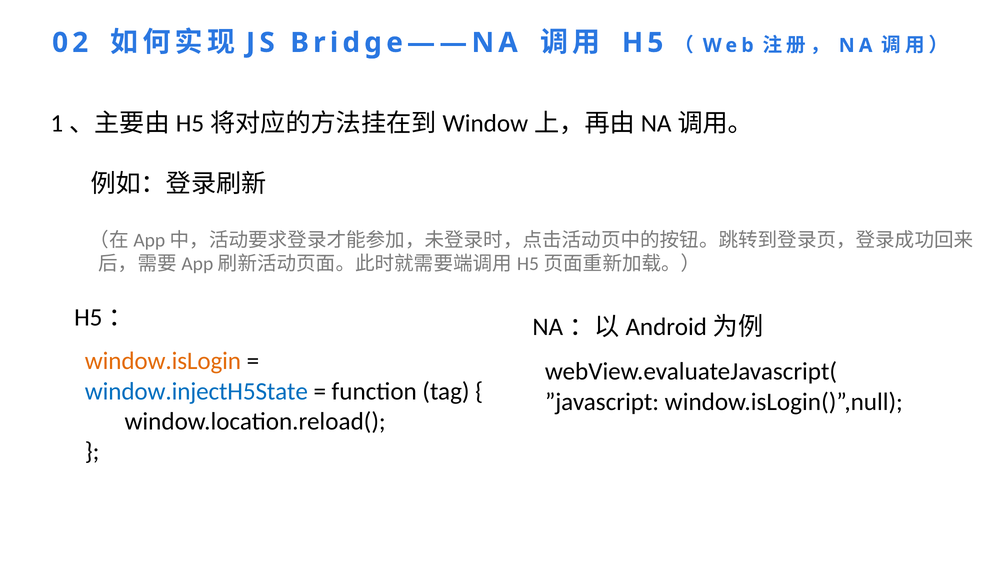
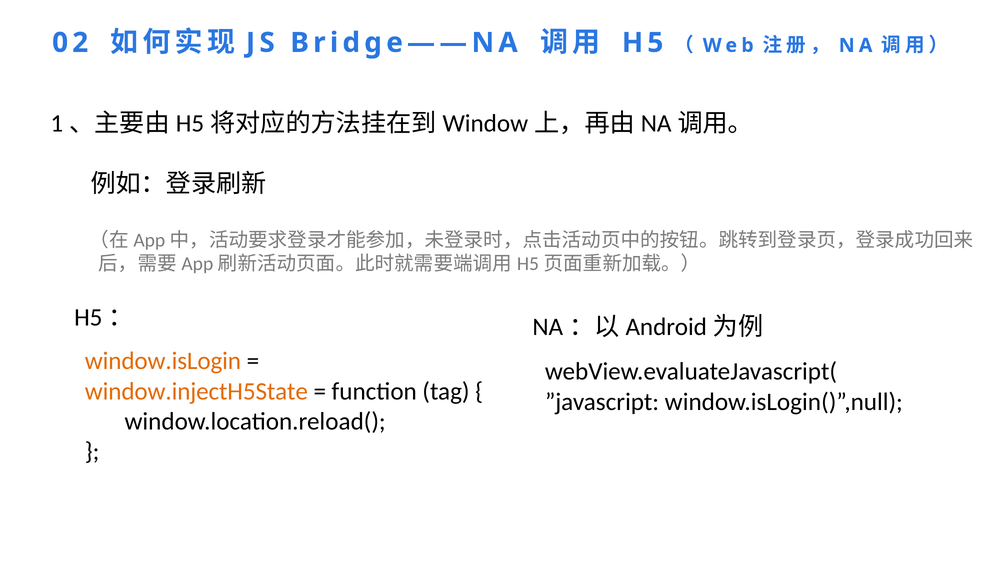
window.injectH5State colour: blue -> orange (196, 391)
